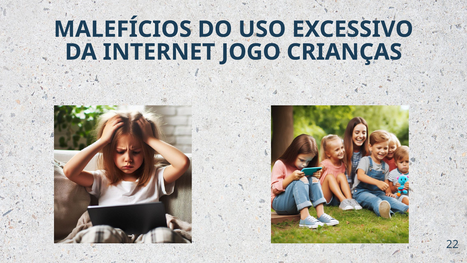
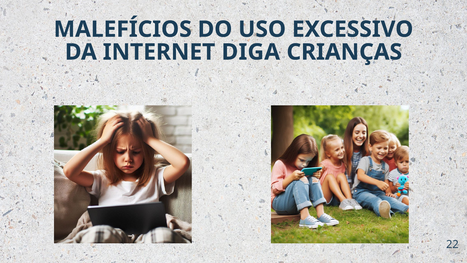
JOGO: JOGO -> DIGA (251, 52)
